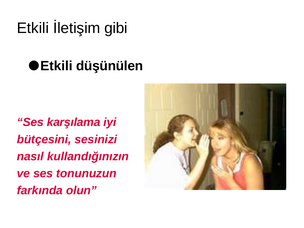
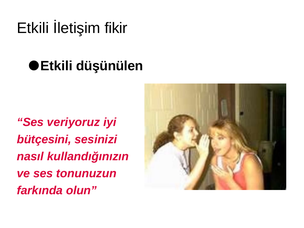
gibi: gibi -> fikir (116, 28)
karşılama: karşılama -> veriyoruz (74, 122)
